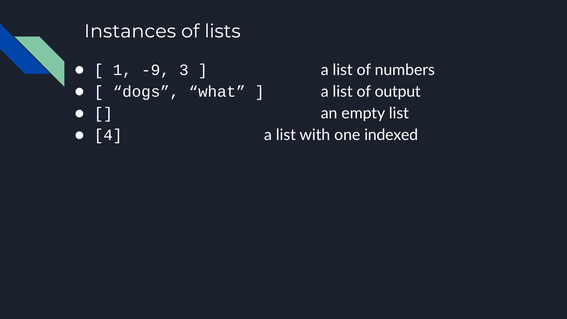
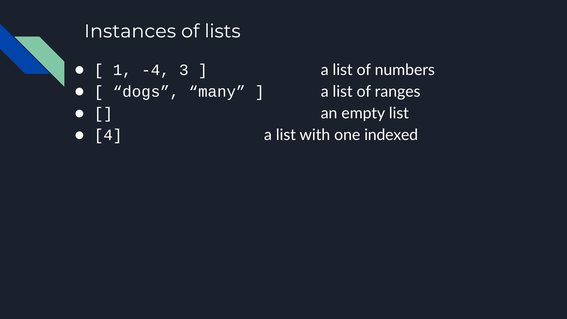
-9: -9 -> -4 (156, 70)
what: what -> many (217, 92)
output: output -> ranges (398, 92)
